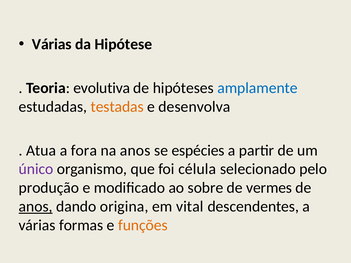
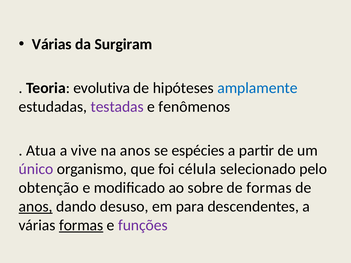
Hipótese: Hipótese -> Surgiram (124, 44)
testadas colour: orange -> purple (117, 107)
desenvolva: desenvolva -> fenômenos (194, 107)
fora: fora -> vive (84, 151)
produção: produção -> obtenção (49, 188)
de vermes: vermes -> formas (269, 188)
origina: origina -> desuso (124, 207)
vital: vital -> para (190, 207)
formas underline: none -> present (81, 225)
funções colour: orange -> purple (143, 225)
